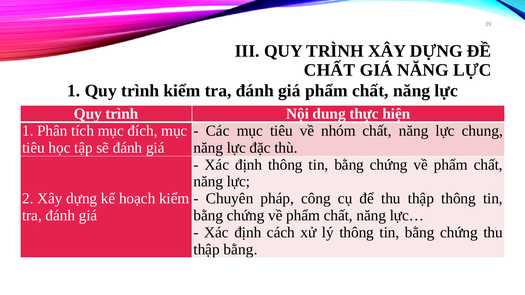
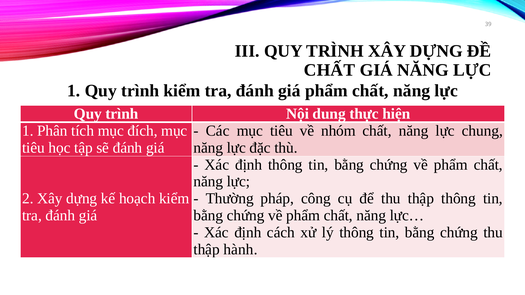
Chuyên: Chuyên -> Thường (230, 199)
thập bằng: bằng -> hành (240, 250)
